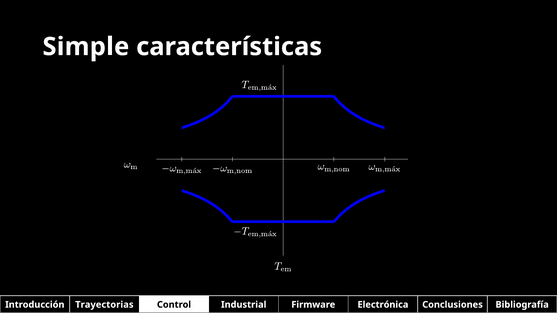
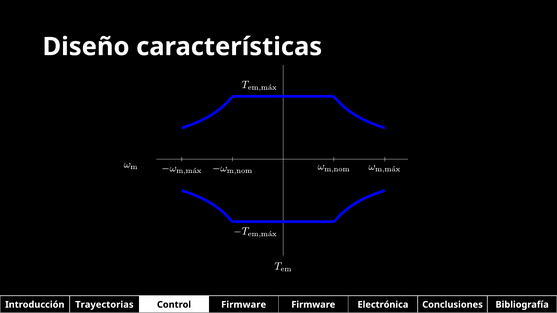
Simple: Simple -> Diseño (86, 47)
Control Industrial: Industrial -> Firmware (244, 305)
